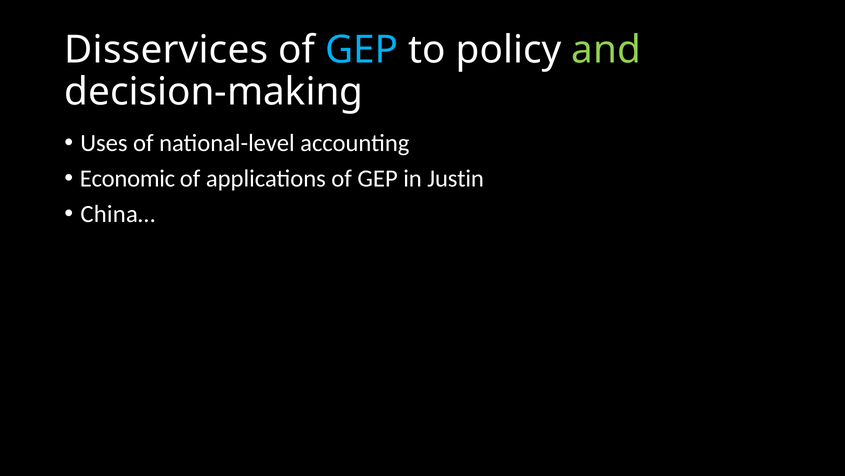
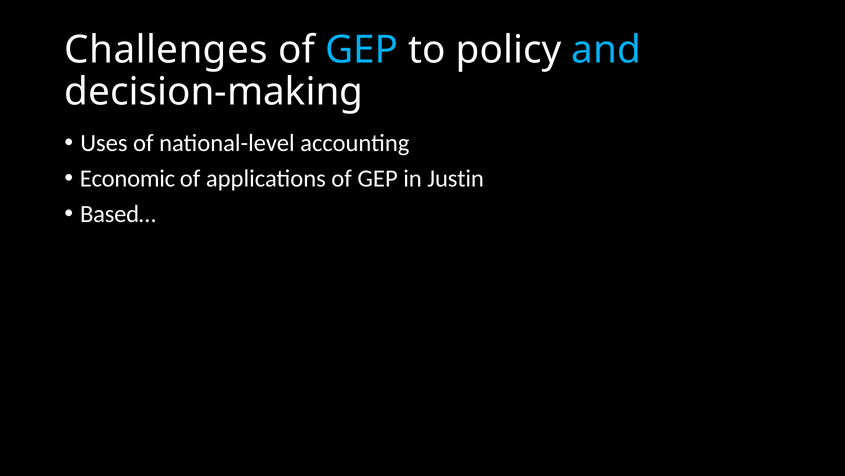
Disservices: Disservices -> Challenges (166, 50)
and colour: light green -> light blue (606, 50)
China…: China… -> Based… (118, 214)
